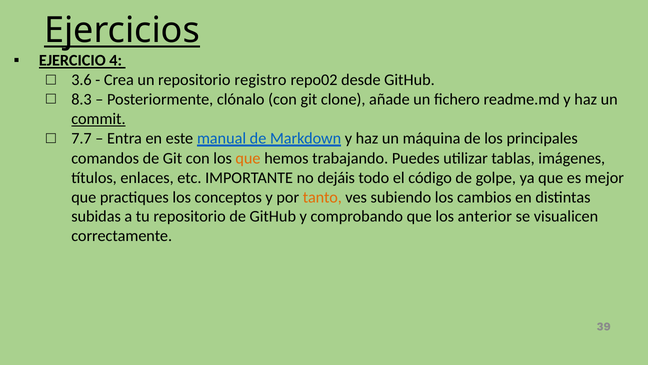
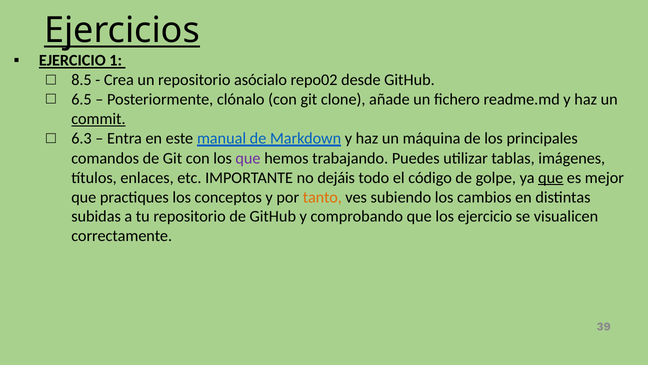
4: 4 -> 1 (116, 60)
3.6: 3.6 -> 8.5 (81, 80)
registro: registro -> asócialo (261, 80)
8.3: 8.3 -> 6.5 (81, 99)
7.7: 7.7 -> 6.3 (81, 138)
que colour: orange -> purple (248, 158)
que underline: none -> present (551, 177)
los anterior: anterior -> ejercicio (485, 216)
